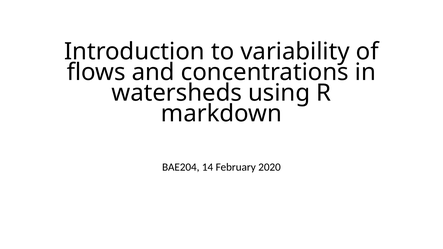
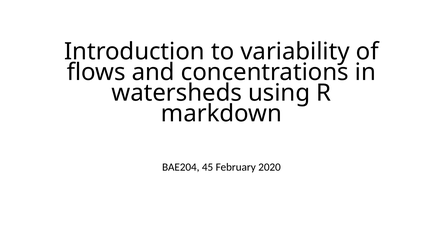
14: 14 -> 45 (208, 167)
